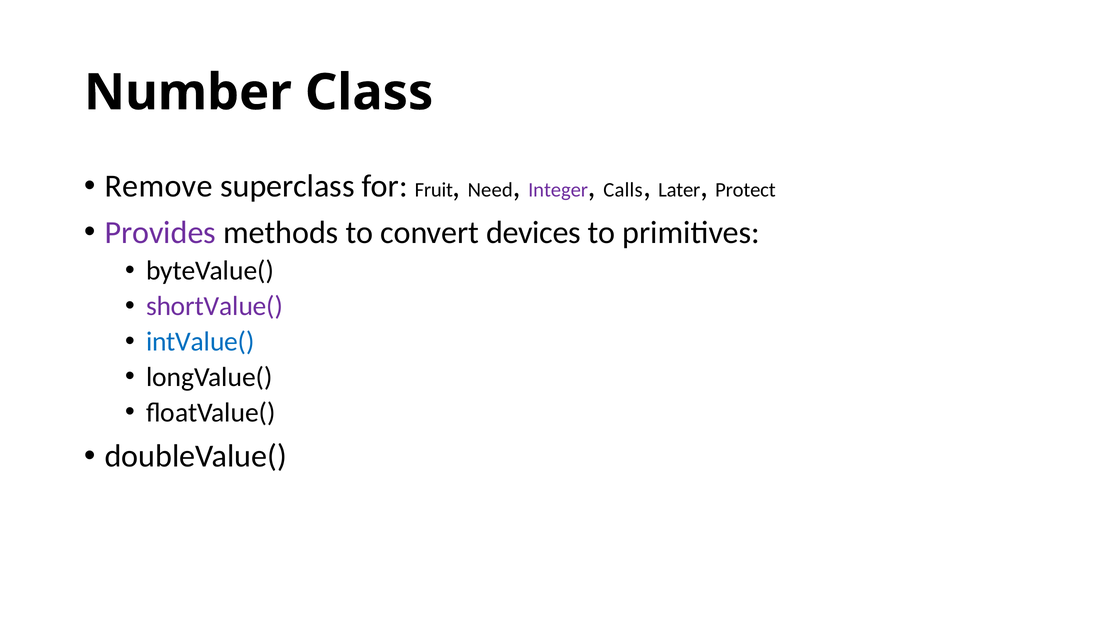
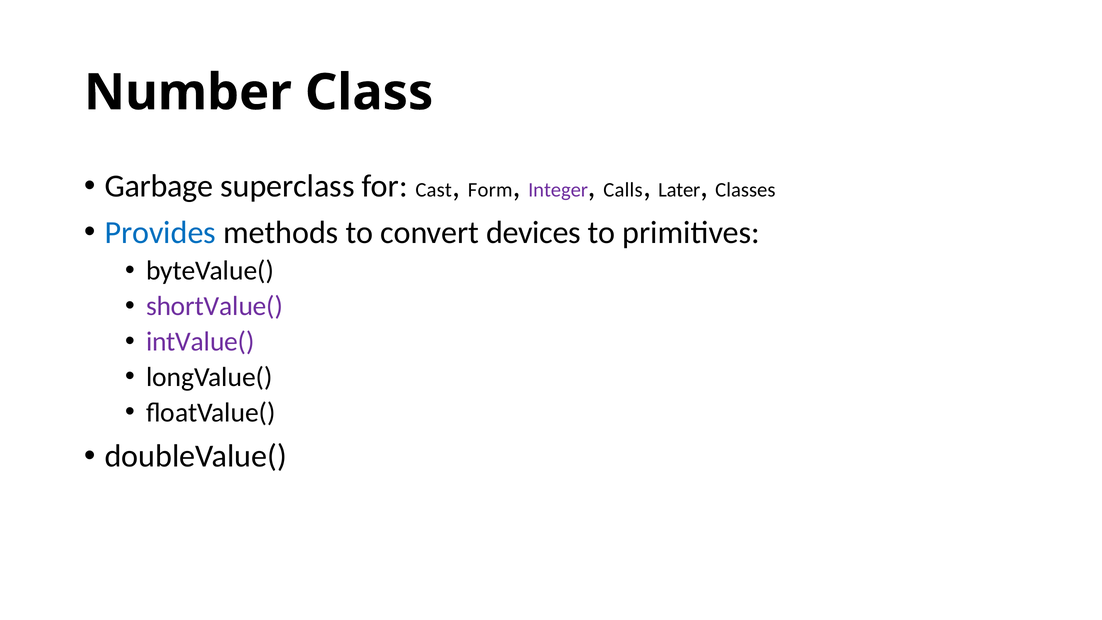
Remove: Remove -> Garbage (159, 186)
Fruit: Fruit -> Cast (434, 190)
Need: Need -> Form (490, 190)
Protect: Protect -> Classes (745, 190)
Provides colour: purple -> blue (160, 233)
intValue( colour: blue -> purple (200, 341)
